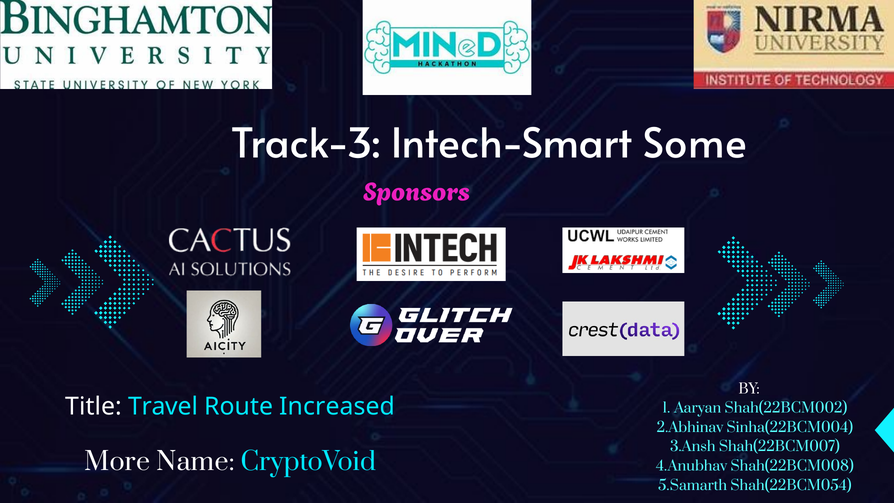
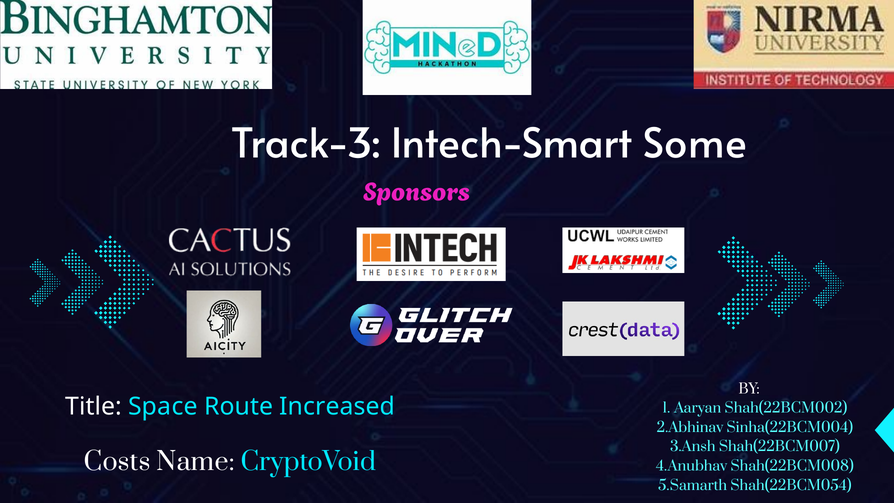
Travel: Travel -> Space (163, 407)
More: More -> Costs (117, 462)
